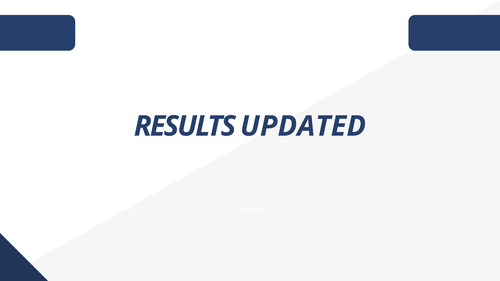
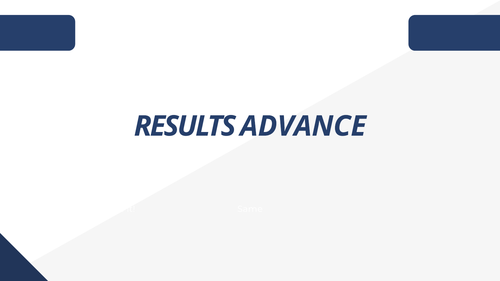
UPDATED: UPDATED -> ADVANCE (303, 126)
